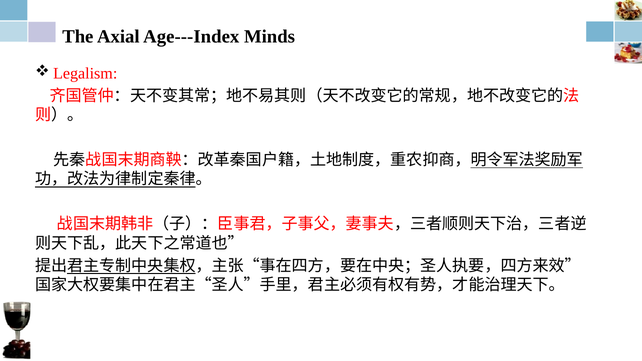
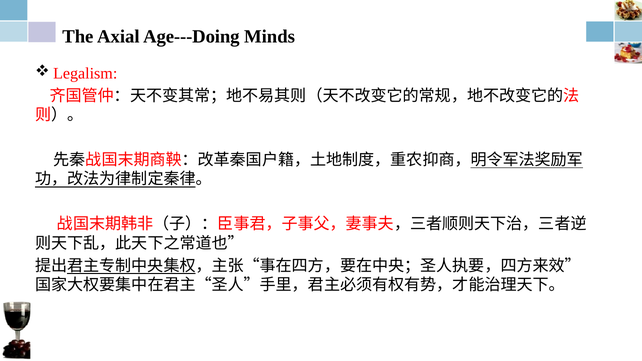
Age---Index: Age---Index -> Age---Doing (191, 37)
